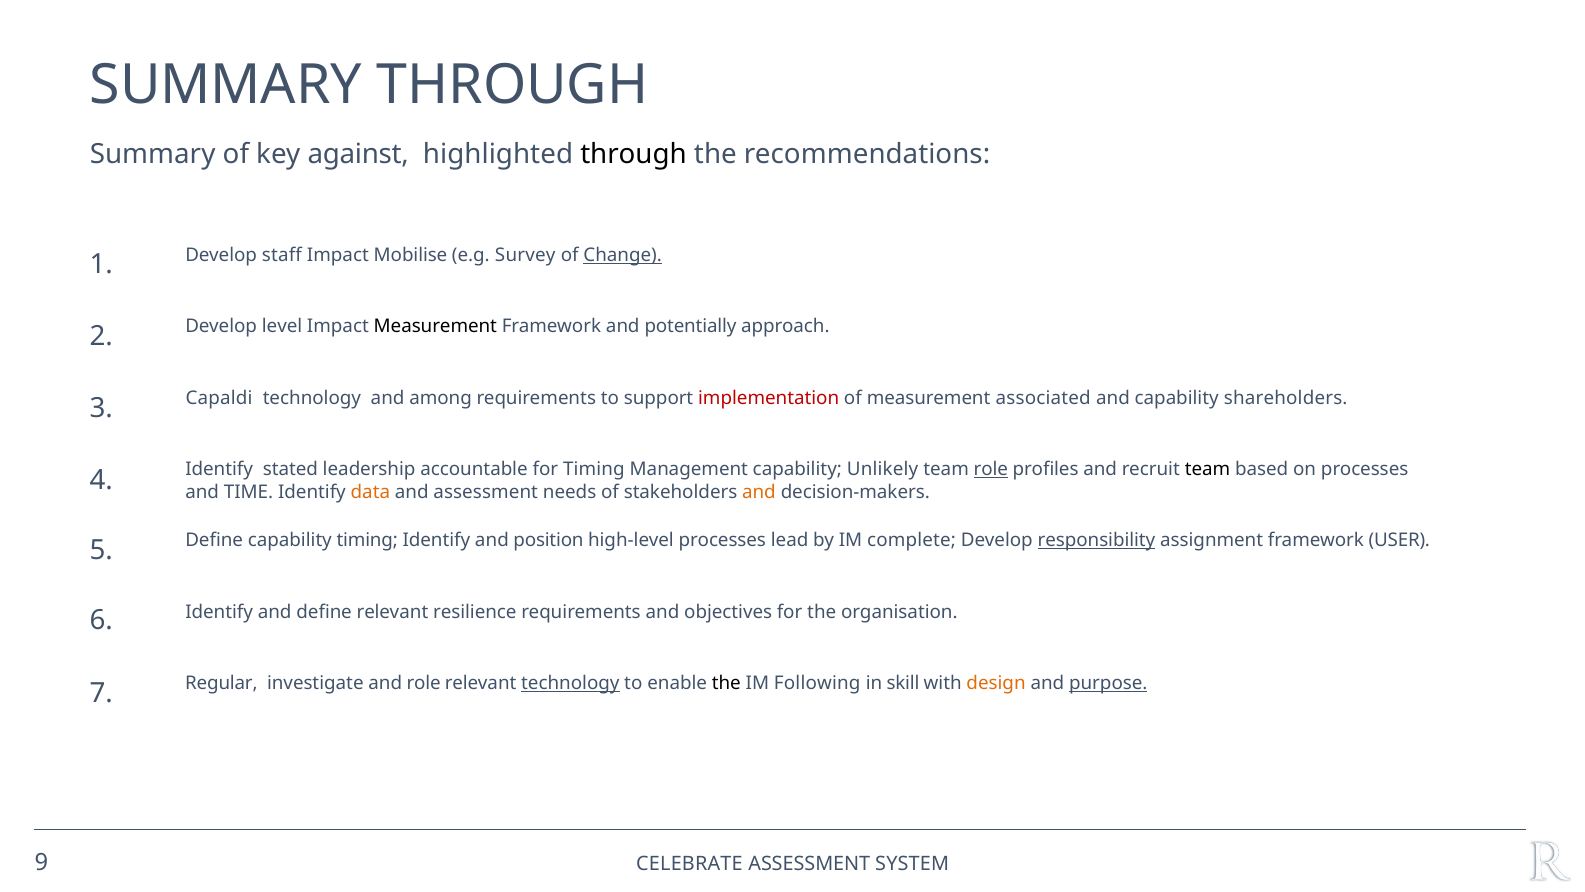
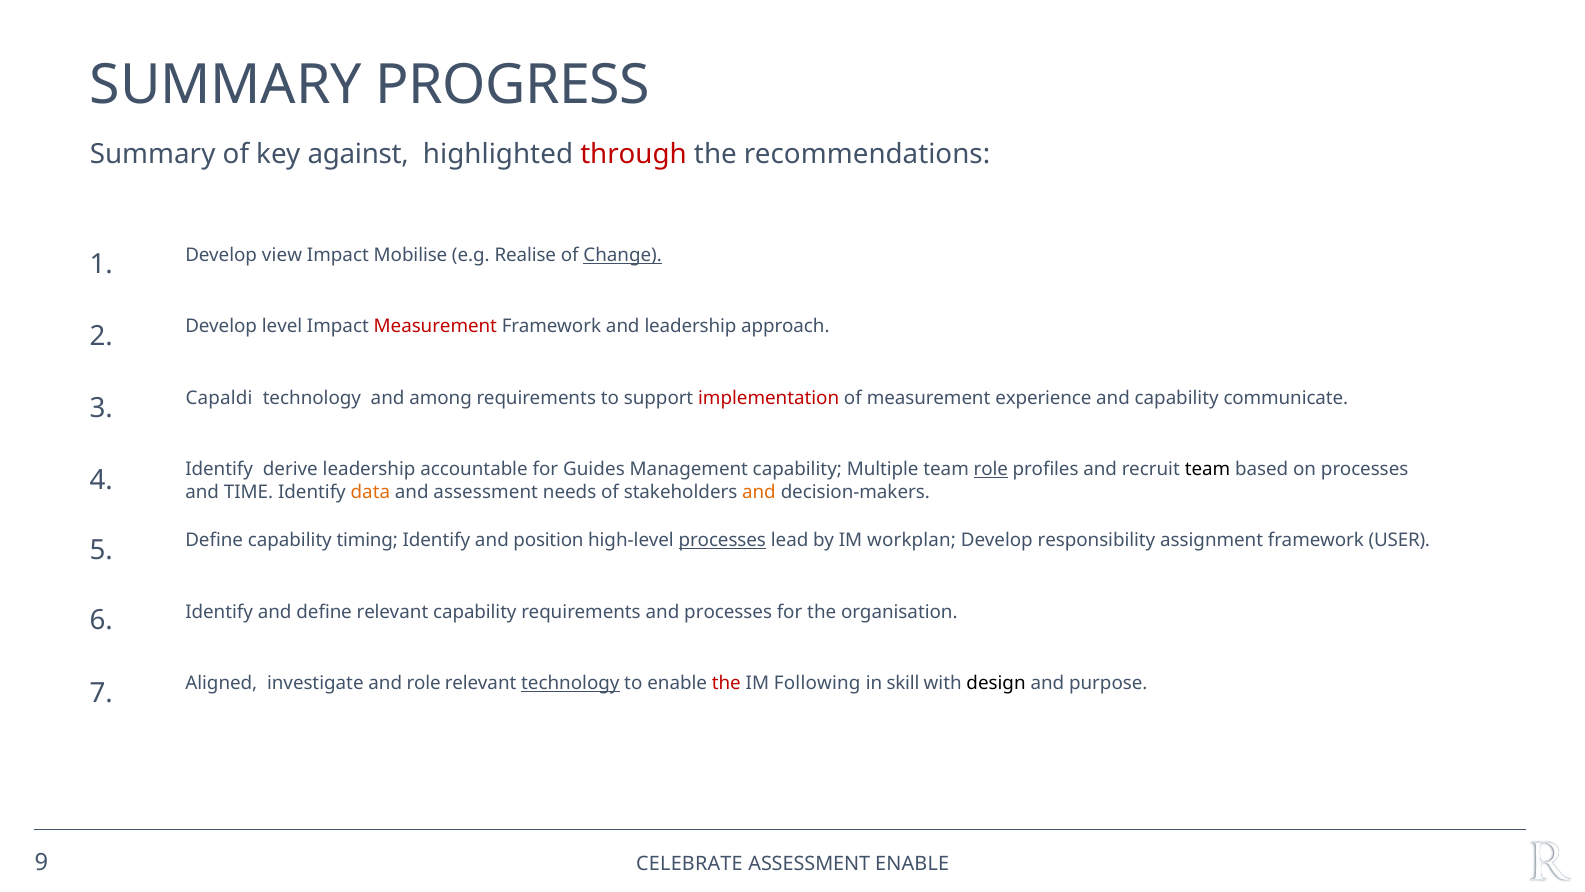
SUMMARY THROUGH: THROUGH -> PROGRESS (513, 85)
through colour: black -> red (634, 154)
staff: staff -> view (282, 255)
Survey: Survey -> Realise (525, 255)
Measurement colour: black -> red (435, 326)
and potentially: potentially -> leadership (690, 326)
associated: associated -> experience (1043, 398)
shareholders: shareholders -> communicate (1286, 398)
stated: stated -> derive (290, 469)
for Timing: Timing -> Guides (594, 469)
Unlikely: Unlikely -> Multiple (883, 469)
processes underline: none -> present (722, 540)
complete: complete -> workplan (912, 540)
responsibility underline: present -> none (1096, 540)
relevant resilience: resilience -> capability (475, 612)
and objectives: objectives -> processes (728, 612)
Regular: Regular -> Aligned (221, 683)
the colour: black -> red (726, 683)
design colour: orange -> black (996, 683)
purpose underline: present -> none (1108, 683)
ASSESSMENT SYSTEM: SYSTEM -> ENABLE (912, 864)
